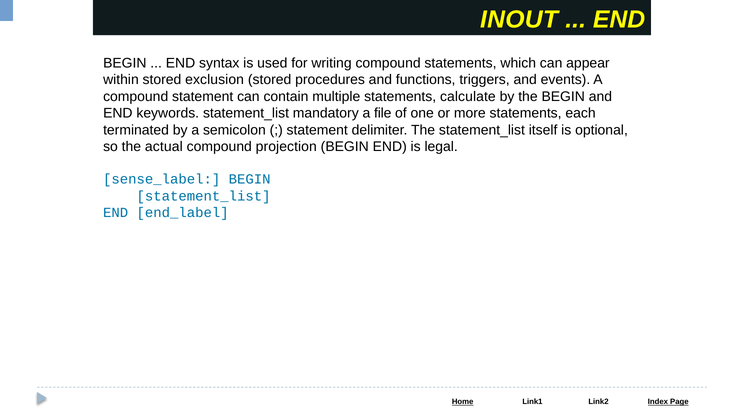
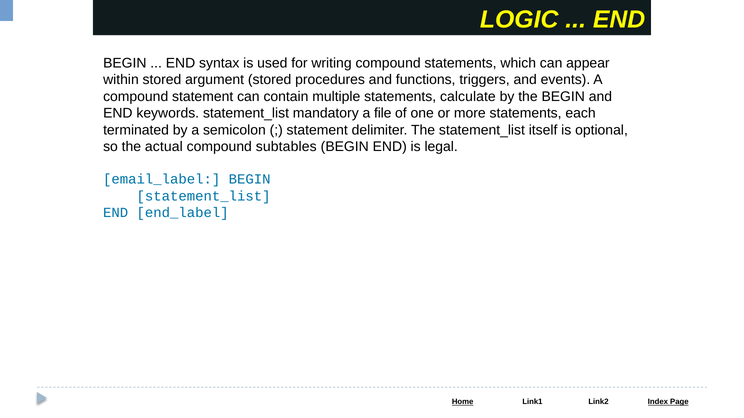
INOUT: INOUT -> LOGIC (519, 19)
exclusion: exclusion -> argument (215, 80)
projection: projection -> subtables (286, 147)
sense_label: sense_label -> email_label (162, 179)
